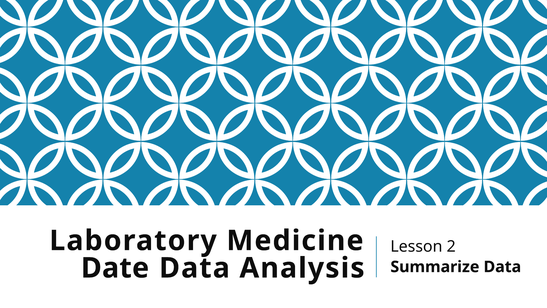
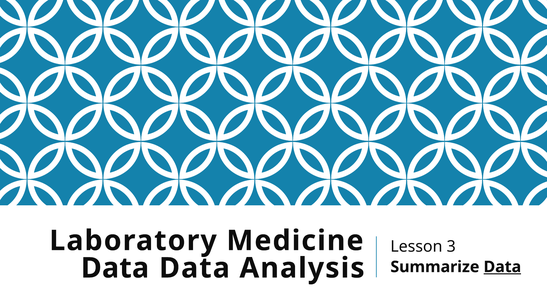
2: 2 -> 3 (451, 246)
Date: Date -> Data (115, 268)
Data underline: none -> present (502, 267)
